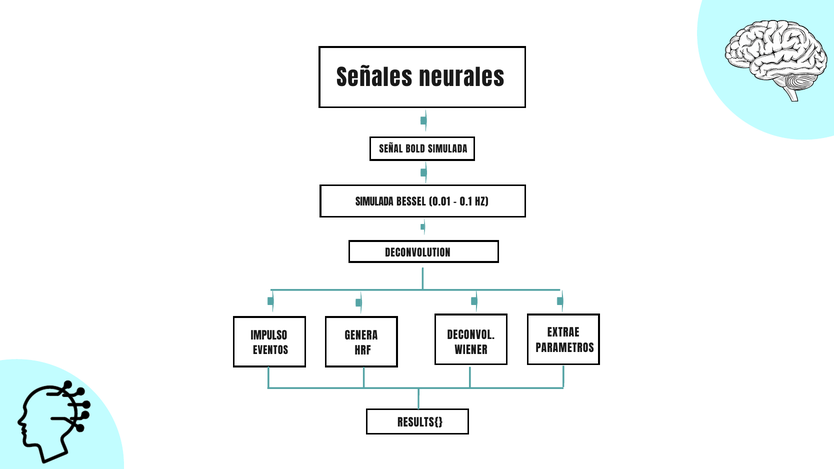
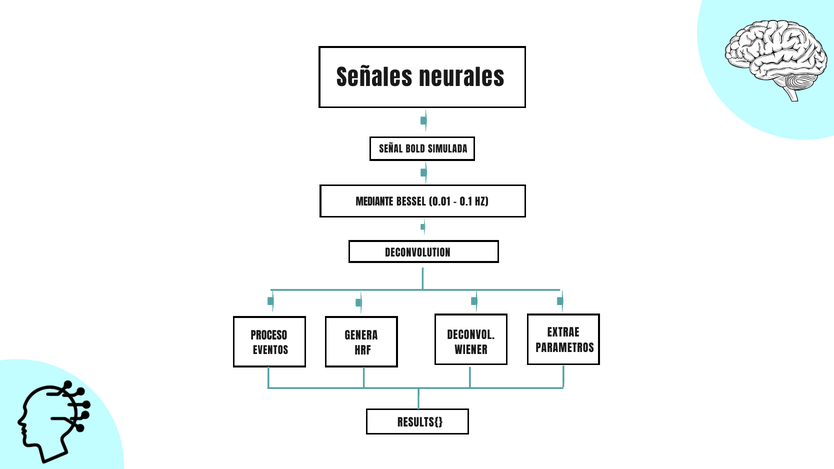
SIMULADA: SIMULADA -> MEDIANTE (374, 202)
IMPULSO: IMPULSO -> PROCESO (269, 336)
